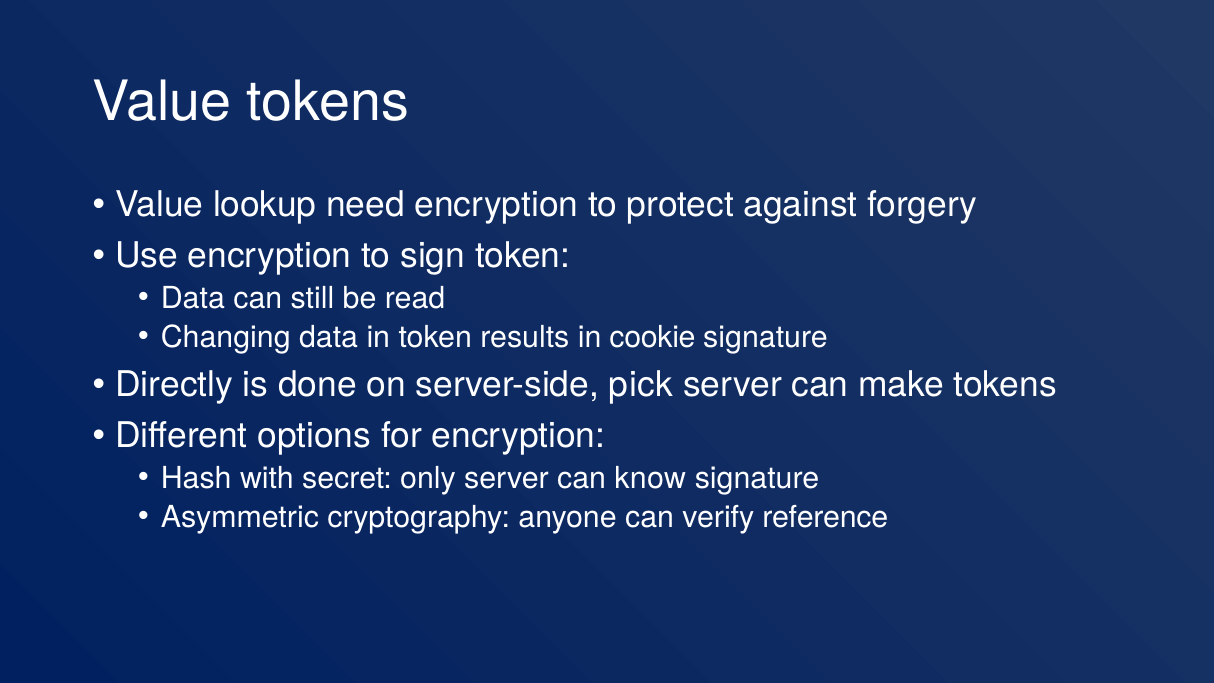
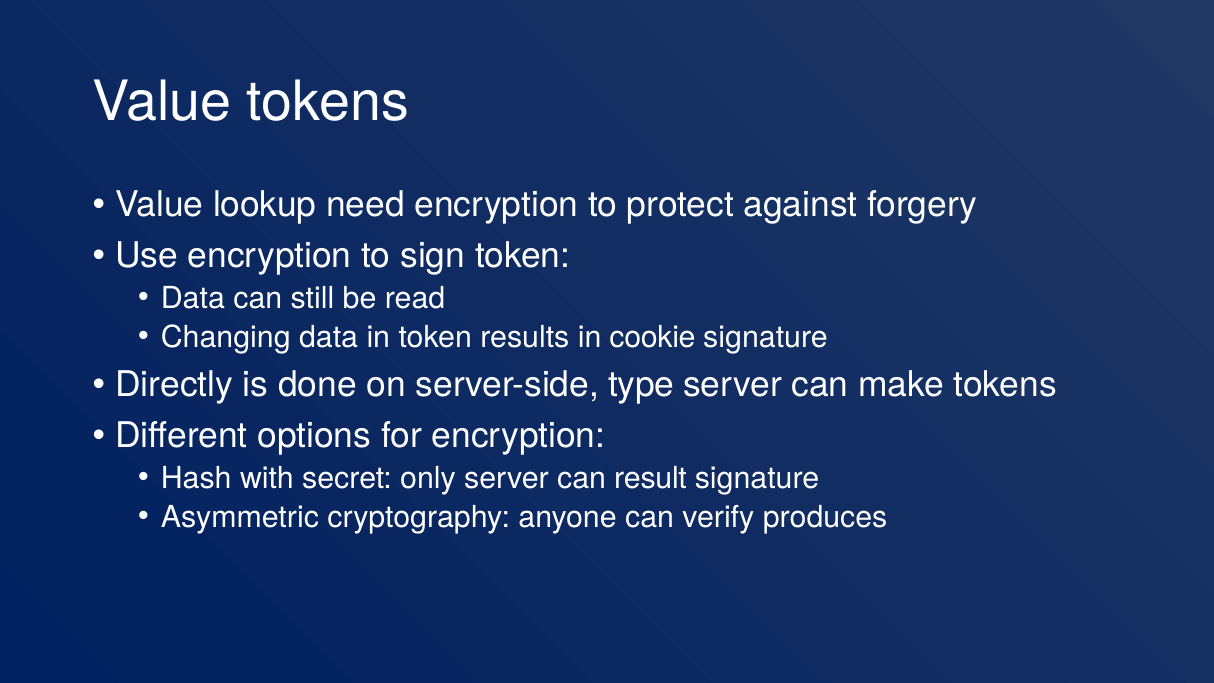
pick: pick -> type (641, 385)
know: know -> result (651, 478)
reference: reference -> produces (825, 517)
